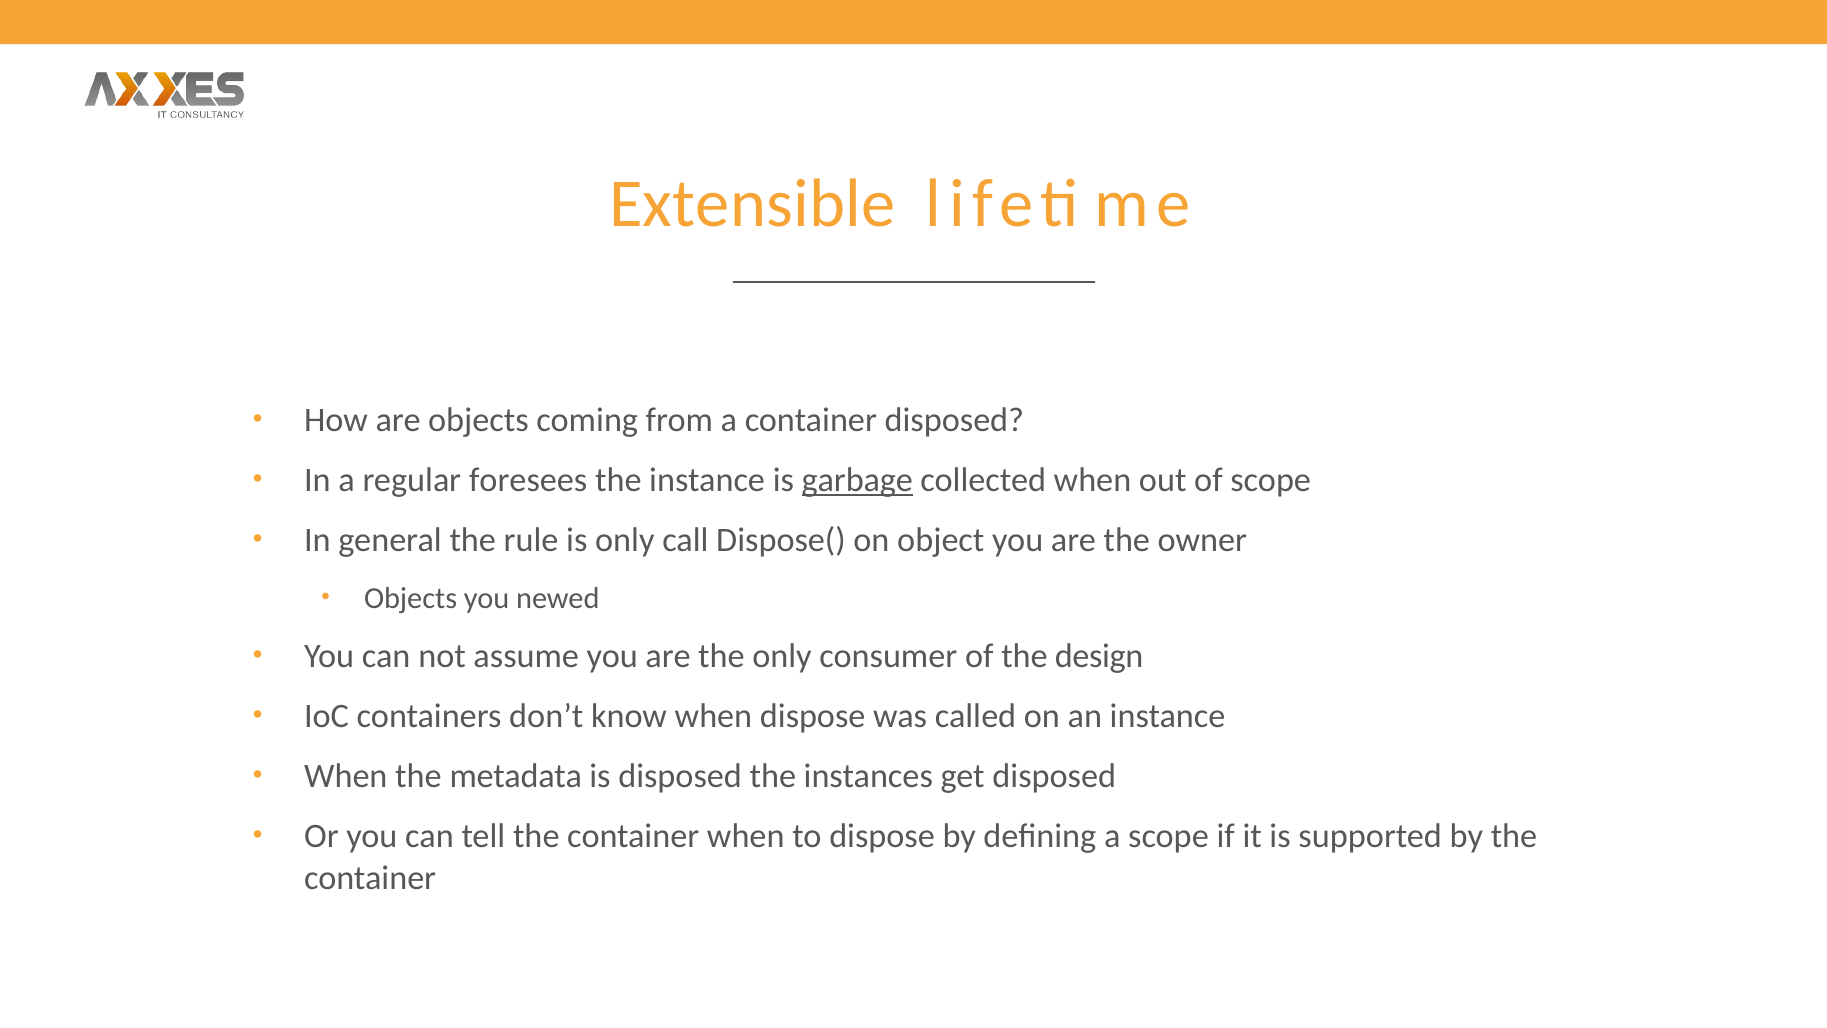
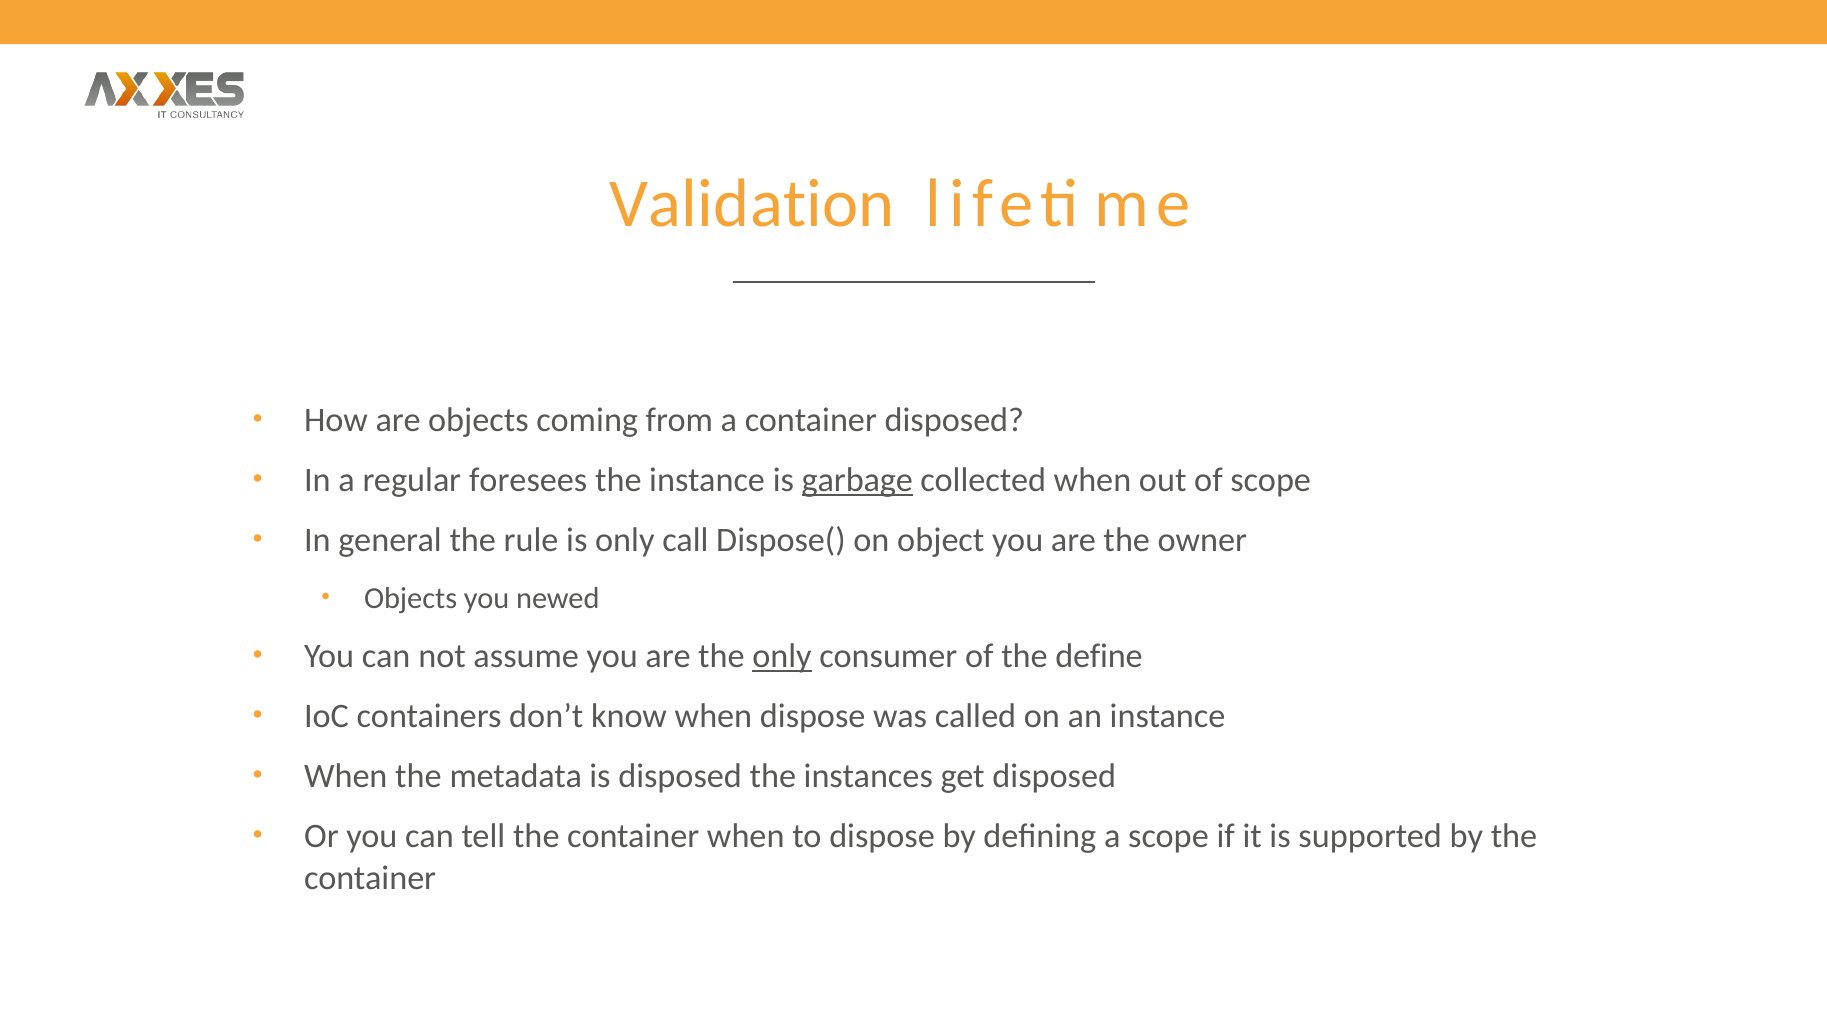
Extensible: Extensible -> Validation (752, 204)
only underline: none -> present (782, 656)
design: design -> define (1099, 656)
